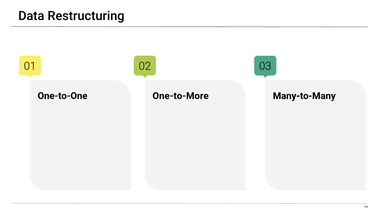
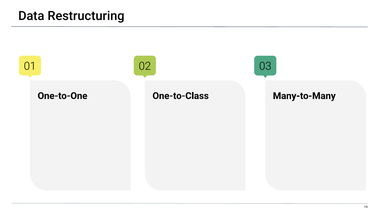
One-to-More: One-to-More -> One-to-Class (181, 96)
